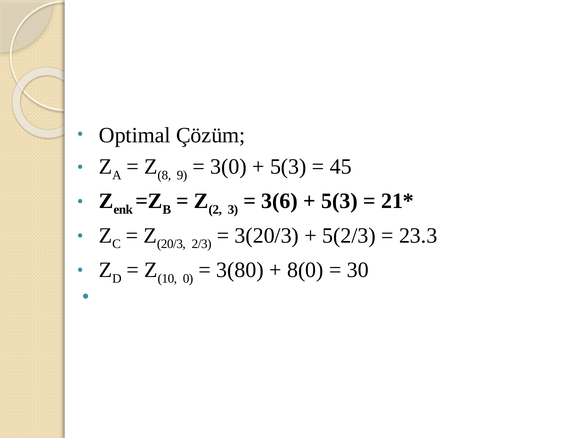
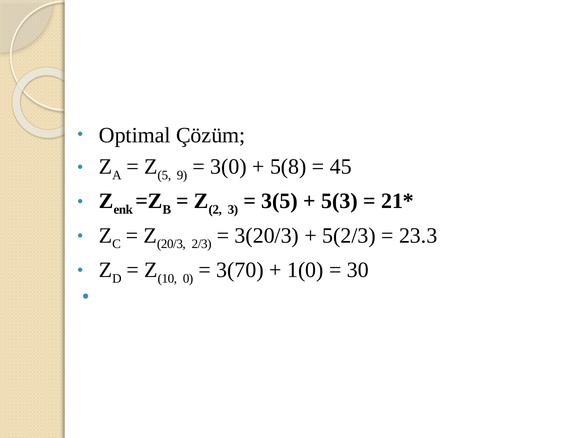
8: 8 -> 5 (164, 175)
5(3: 5(3 -> 5(8 (288, 167)
3(6: 3(6 -> 3(5 (280, 201)
3(80: 3(80 -> 3(70 (240, 270)
8(0: 8(0 -> 1(0 (305, 270)
